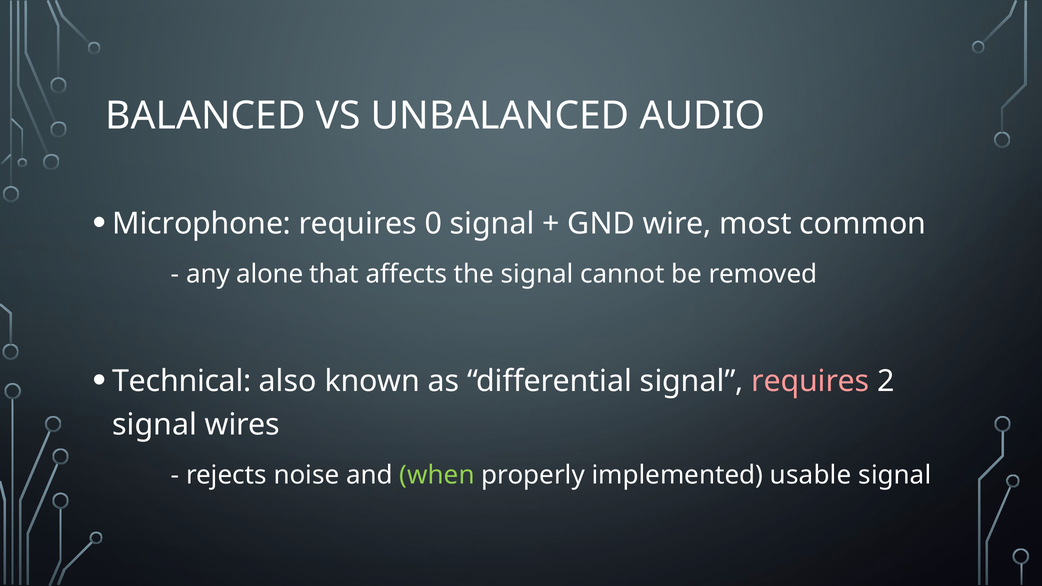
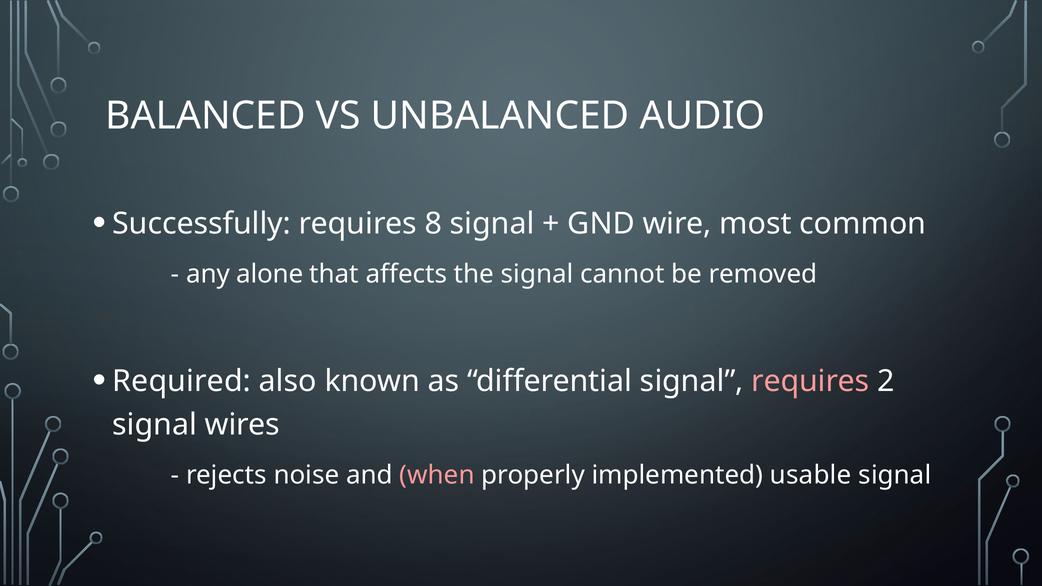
Microphone: Microphone -> Successfully (202, 224)
0: 0 -> 8 (433, 224)
Technical: Technical -> Required (182, 381)
when colour: light green -> pink (437, 475)
